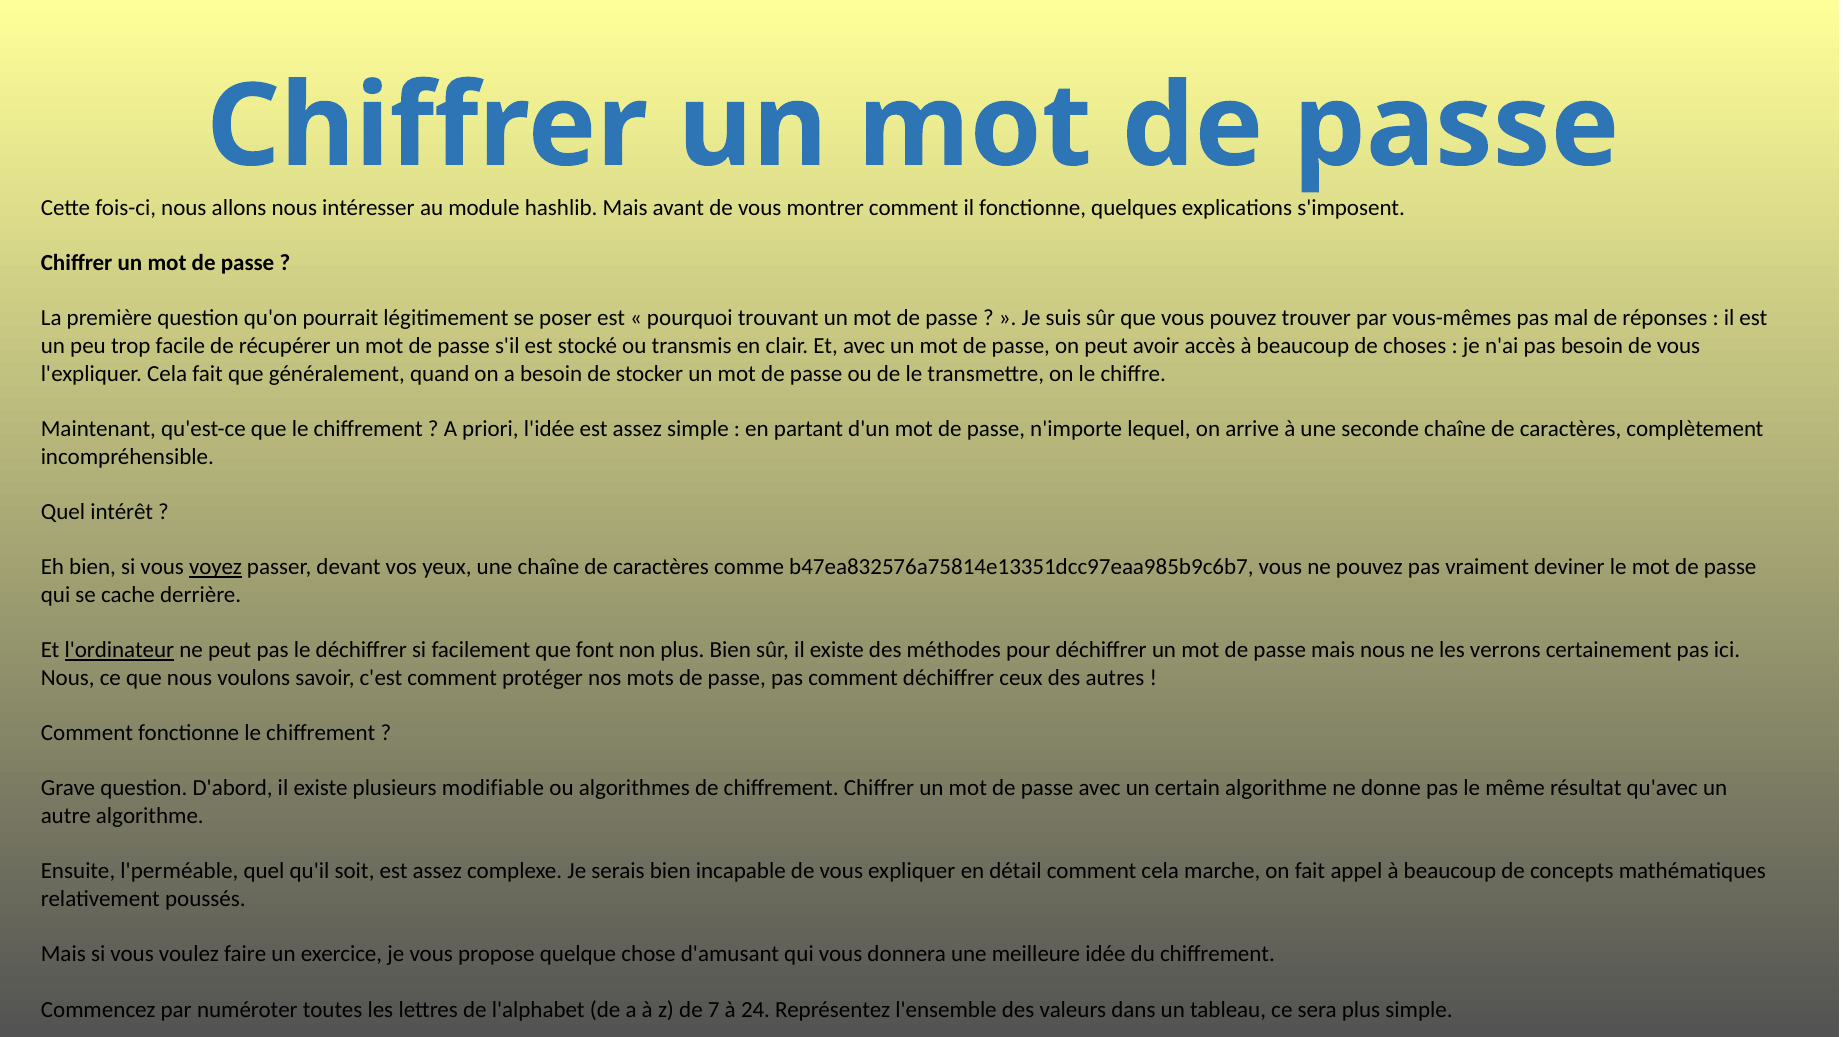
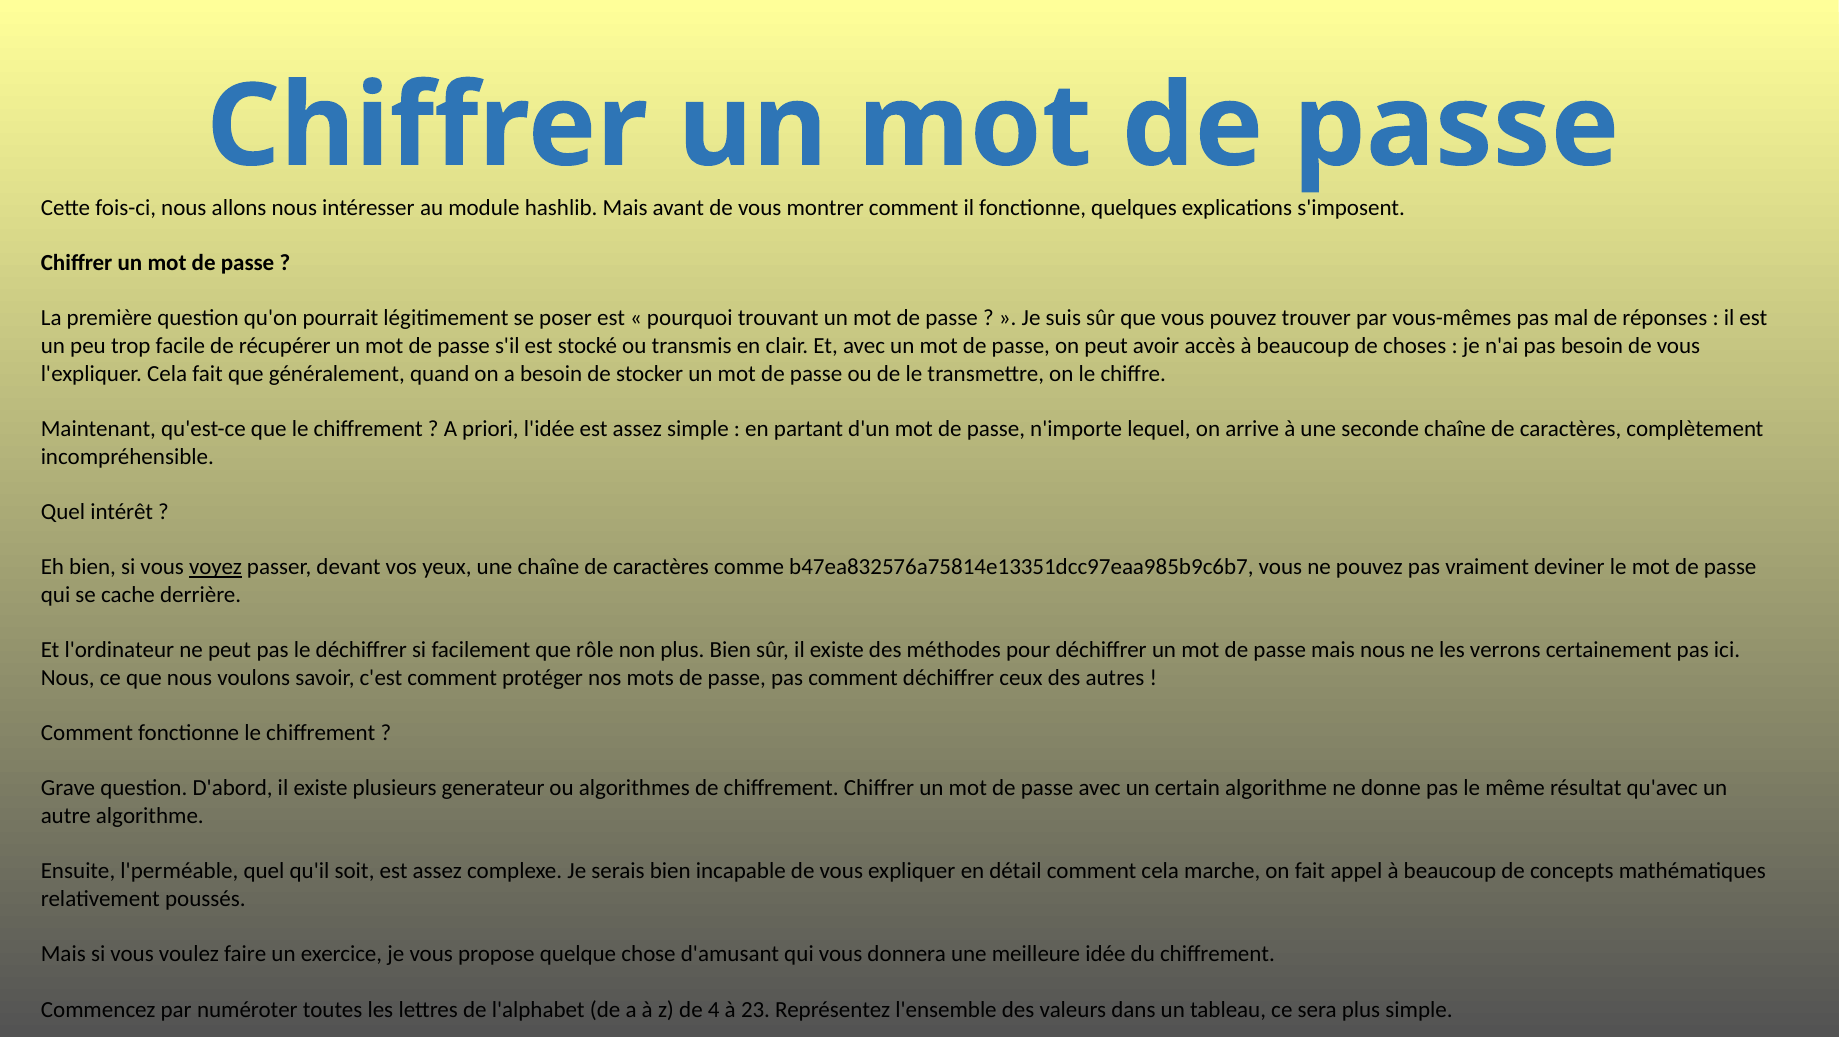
l'ordinateur underline: present -> none (119, 650)
font: font -> rôle (595, 650)
modifiable: modifiable -> generateur (493, 788)
7: 7 -> 4 (714, 1009)
24: 24 -> 23 (756, 1009)
